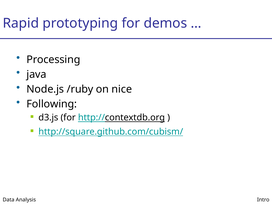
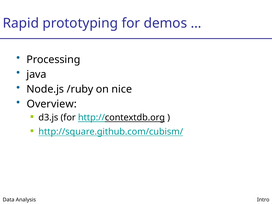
Following: Following -> Overview (52, 104)
